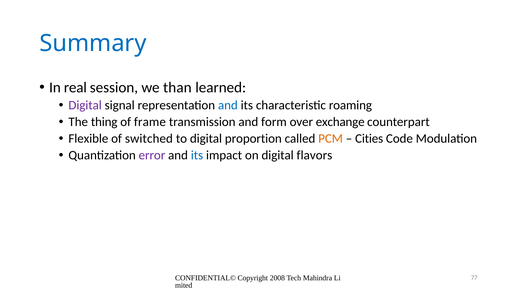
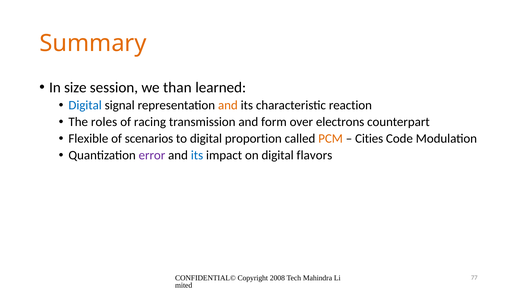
Summary colour: blue -> orange (93, 43)
real: real -> size (75, 87)
Digital colour: purple -> blue (85, 105)
and colour: blue -> orange (228, 105)
roaming: roaming -> reaction (350, 105)
thing: thing -> roles (104, 122)
frame: frame -> racing (150, 122)
exchange: exchange -> electrons (340, 122)
switched: switched -> scenarios (149, 139)
